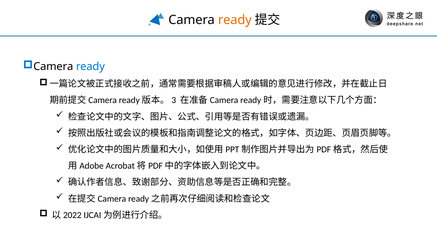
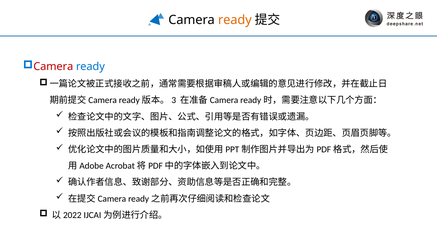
Camera colour: black -> red (53, 66)
